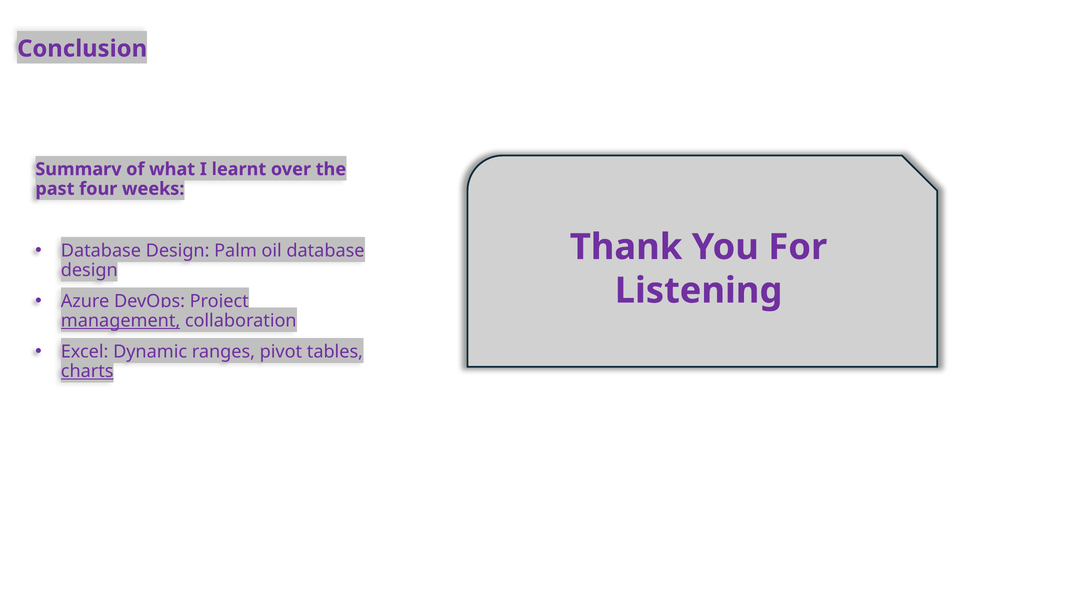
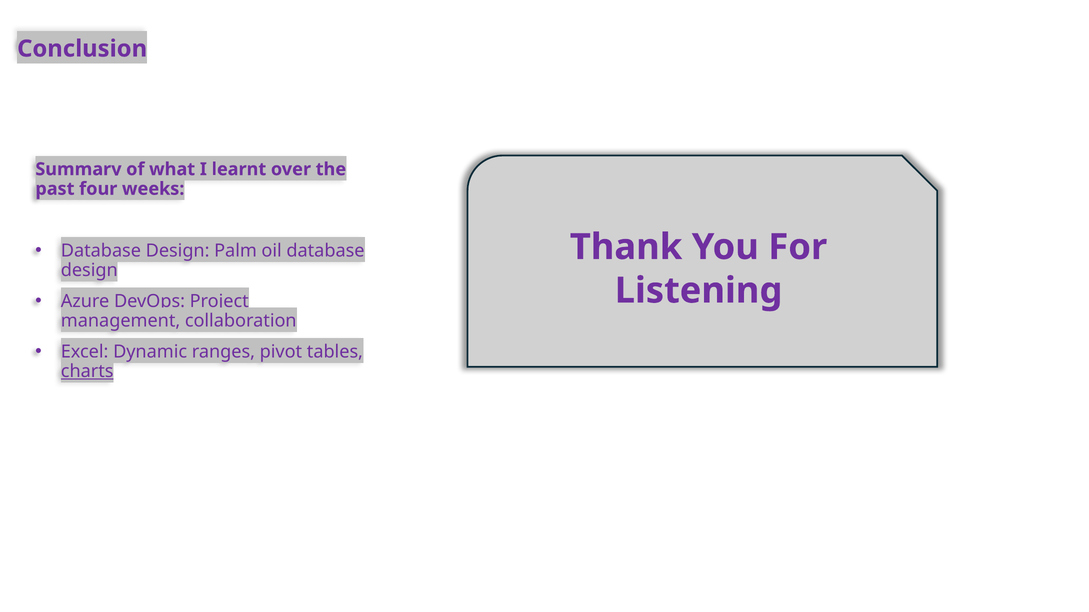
management underline: present -> none (121, 321)
